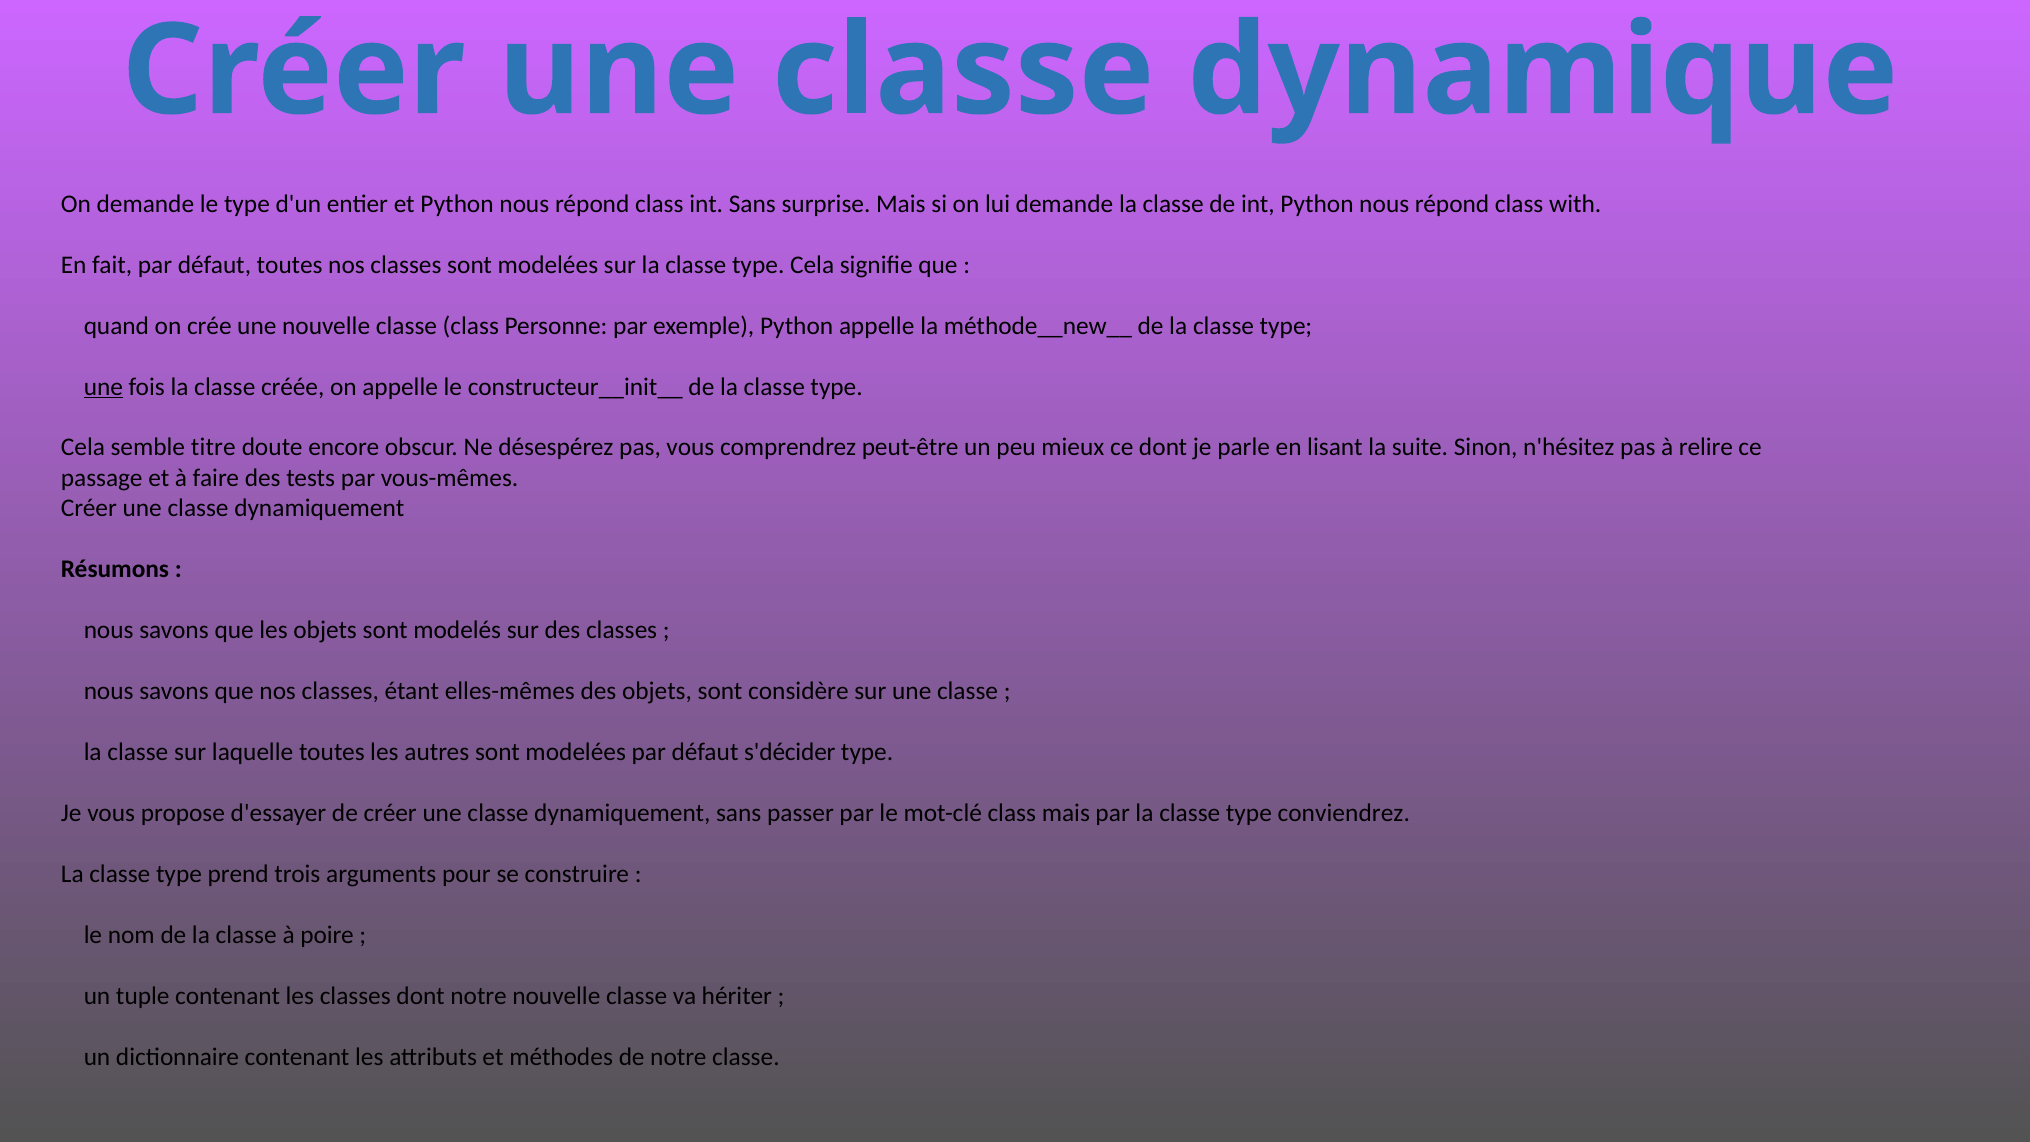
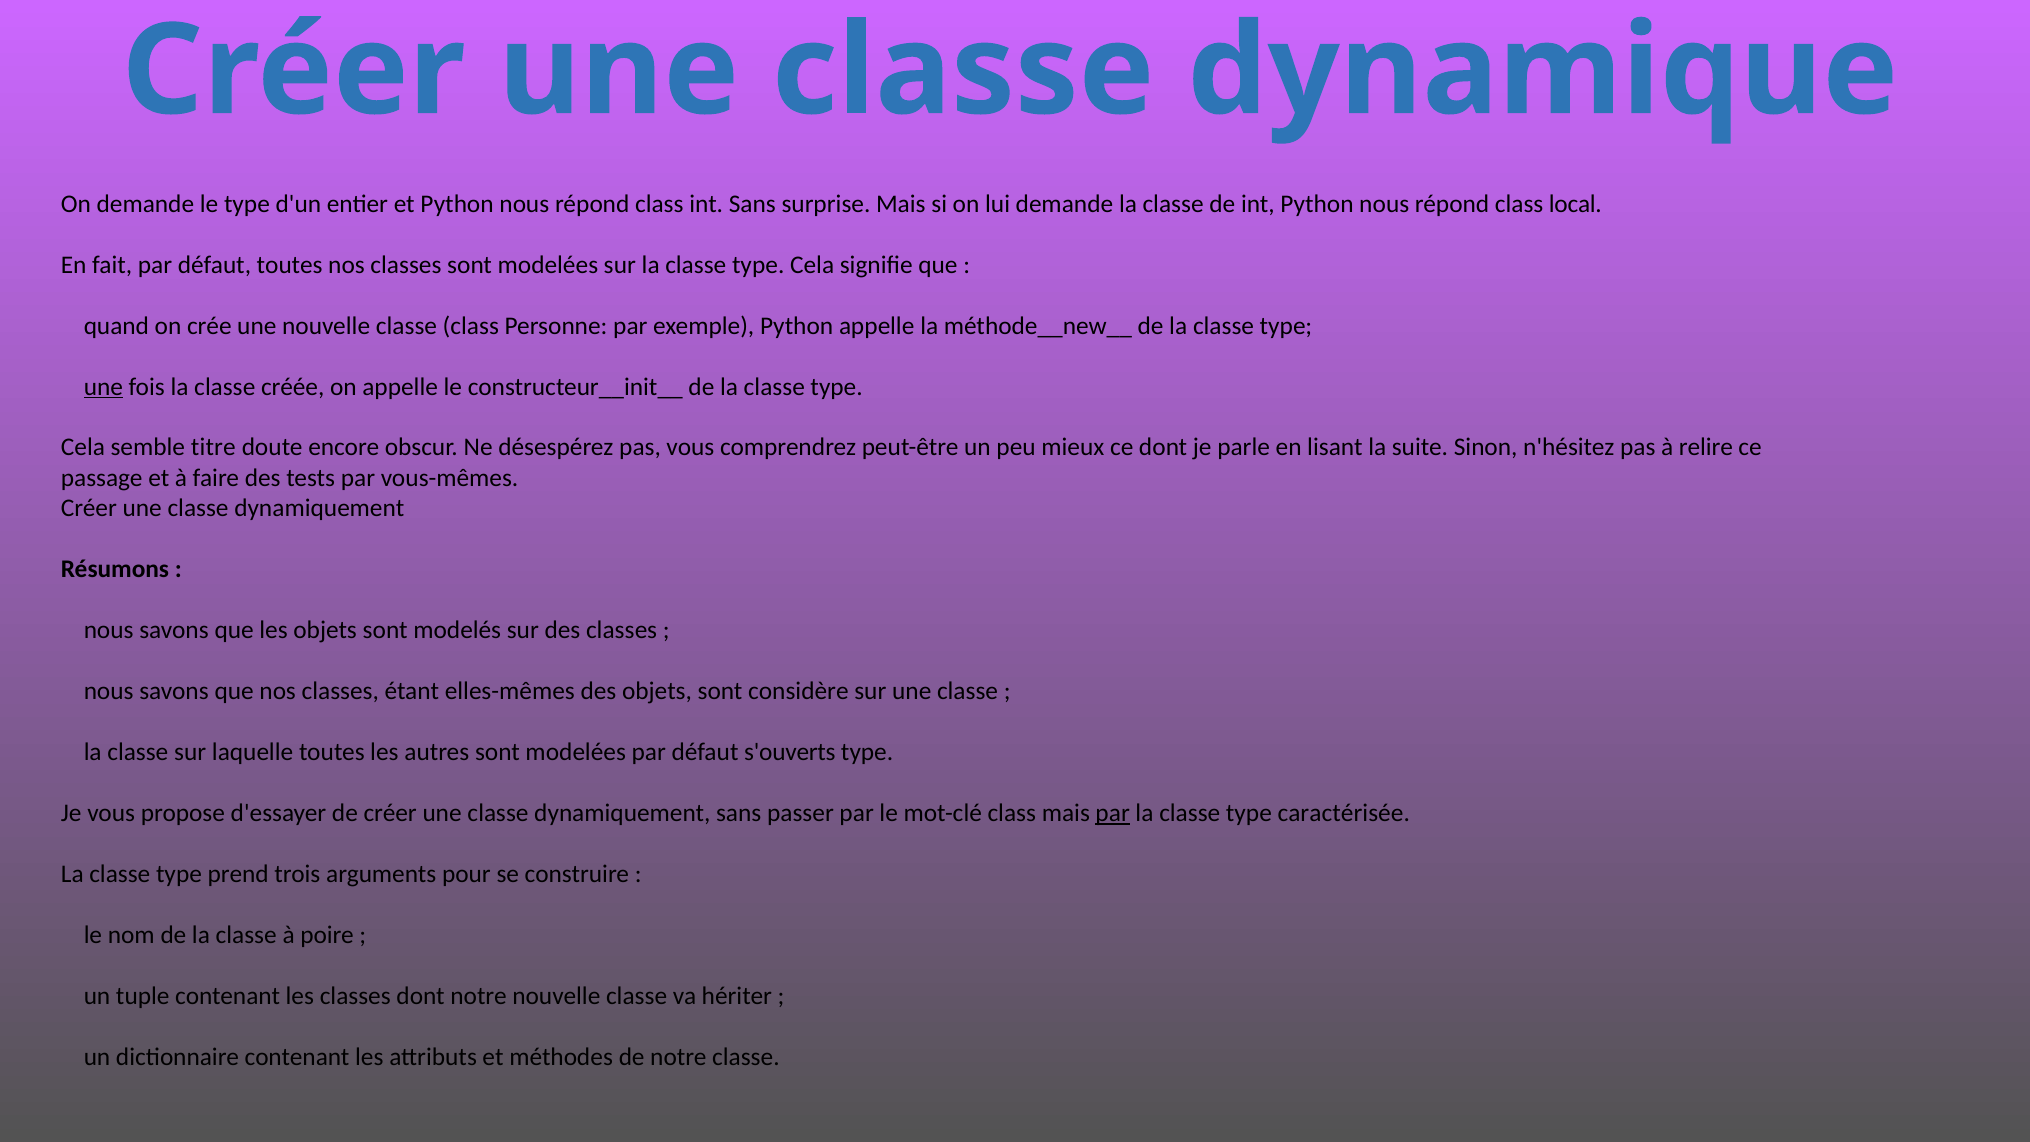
with: with -> local (1575, 204)
s'décider: s'décider -> s'ouverts (790, 752)
par underline: none -> present (1113, 813)
conviendrez: conviendrez -> caractérisée (1344, 813)
